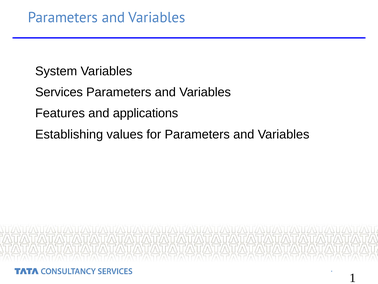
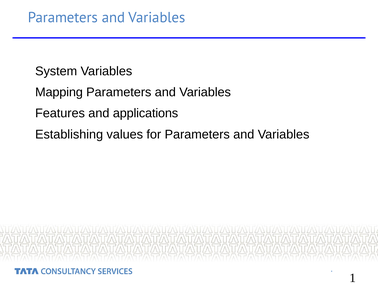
Services: Services -> Mapping (59, 92)
